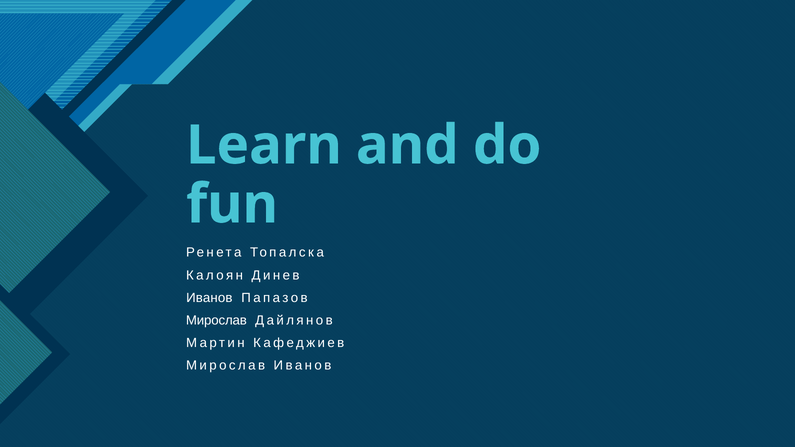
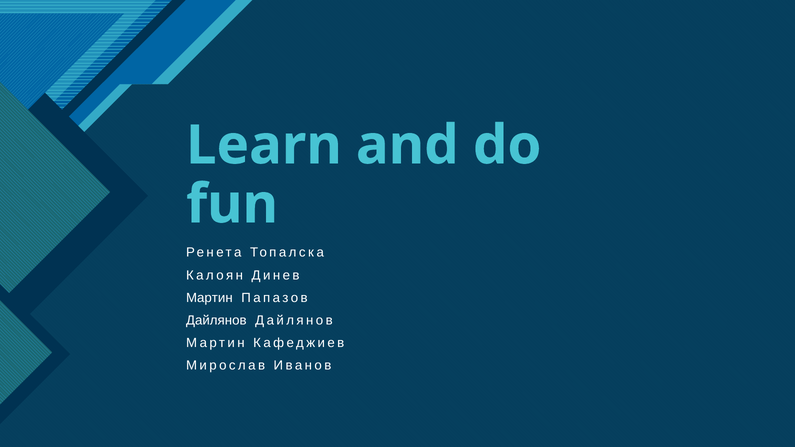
Иванов: Иванов -> Мартин (209, 298)
Мирослав: Мирослав -> Дайлянов (216, 320)
